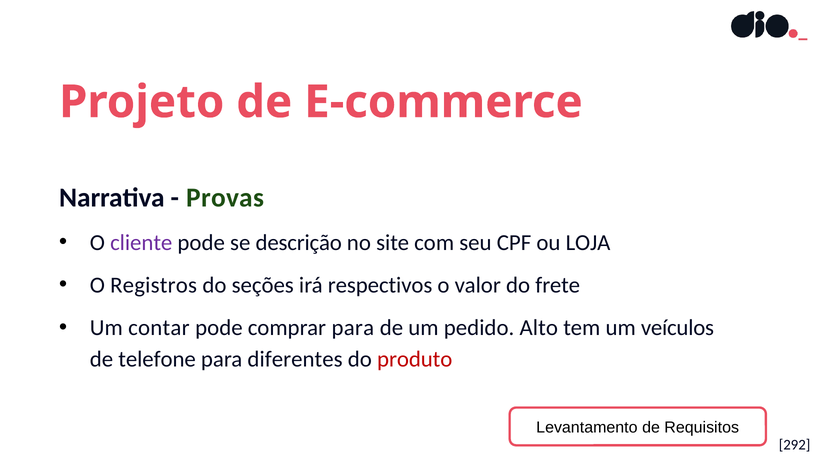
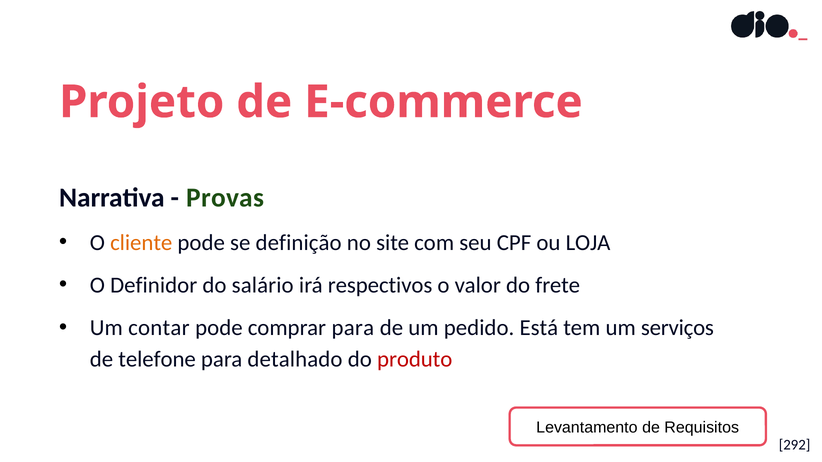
cliente colour: purple -> orange (141, 243)
descrição: descrição -> definição (299, 243)
Registros: Registros -> Definidor (154, 285)
seções: seções -> salário (263, 285)
Alto: Alto -> Está (539, 328)
veículos: veículos -> serviços (677, 328)
diferentes: diferentes -> detalhado (295, 359)
